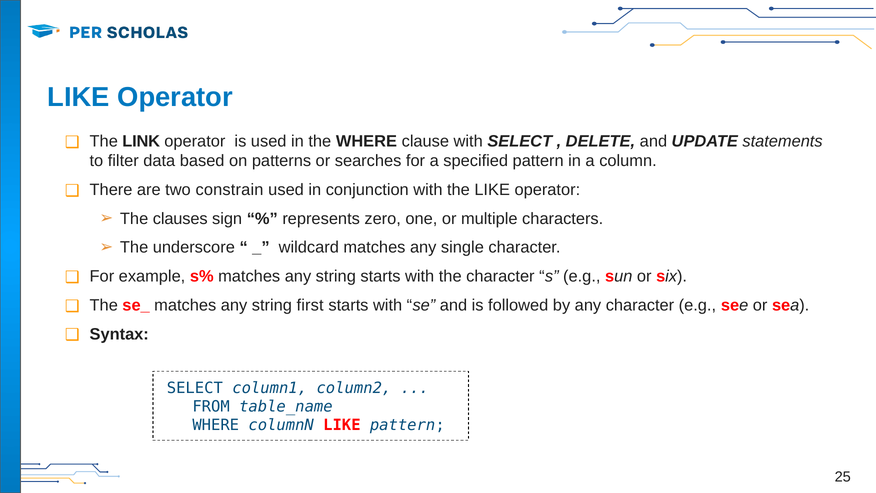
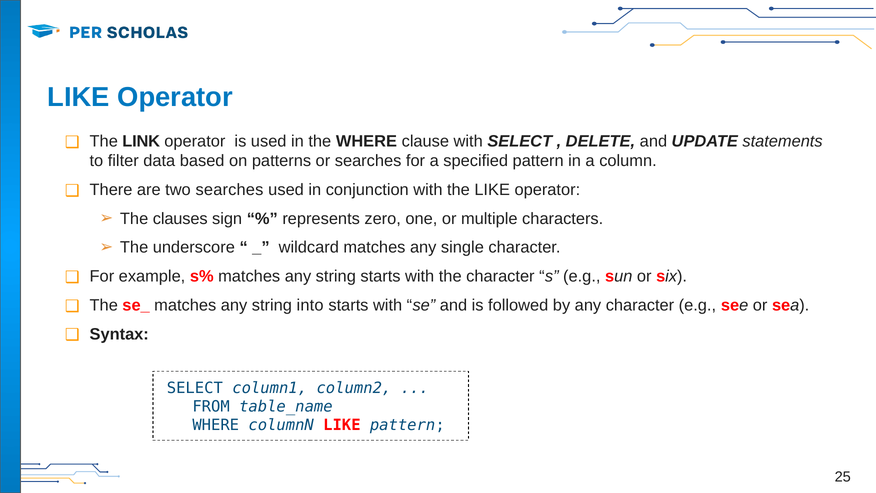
two constrain: constrain -> searches (229, 190)
first: first -> into (310, 305)
